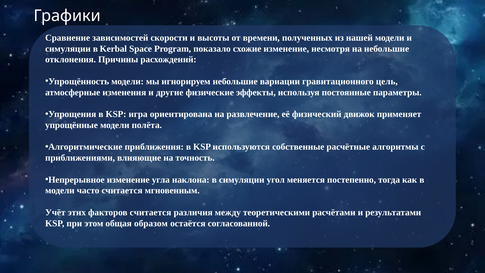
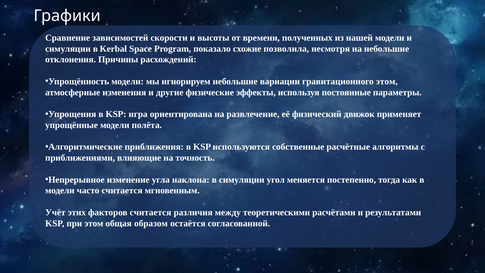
схожие изменение: изменение -> позволила (286, 49)
гравитационного цель: цель -> этом (387, 81)
